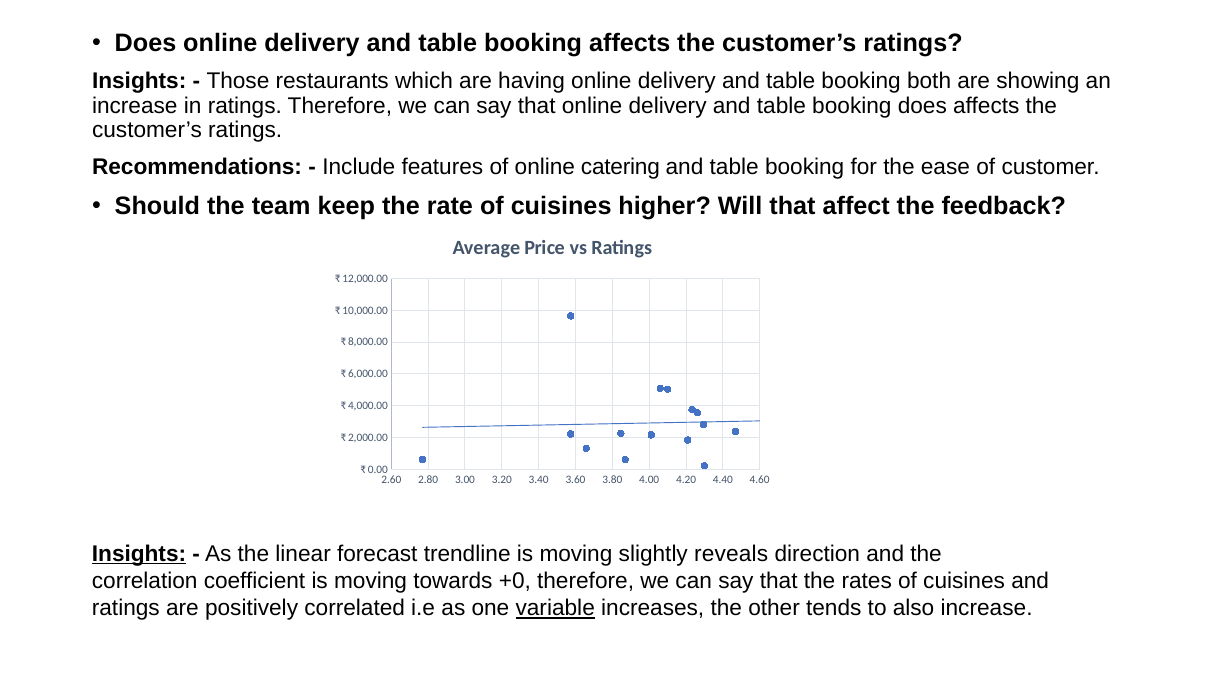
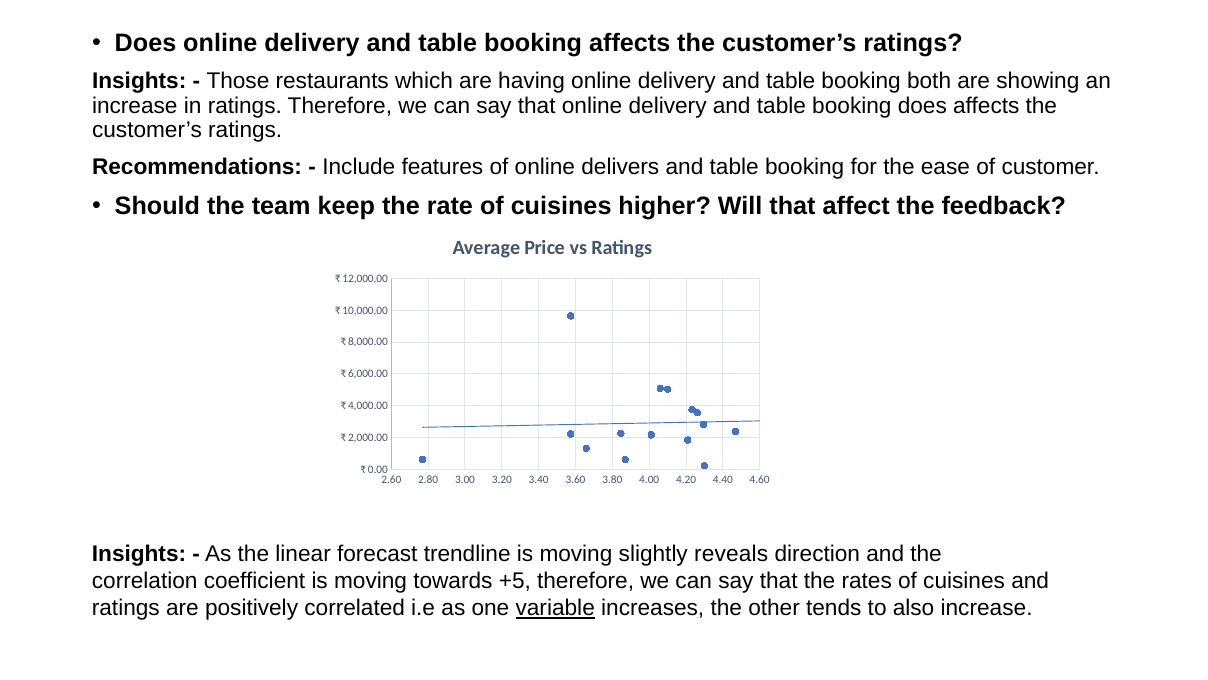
catering: catering -> delivers (620, 167)
Insights underline: present -> none (139, 553)
+0: +0 -> +5 (515, 581)
